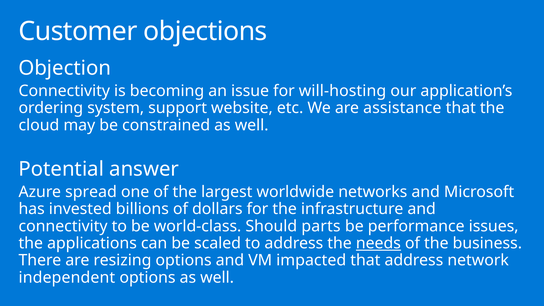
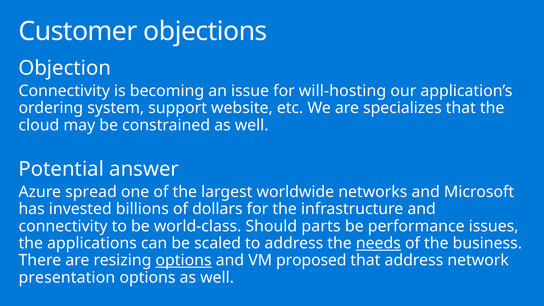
assistance: assistance -> specializes (402, 108)
options underline: none -> present (184, 260)
impacted: impacted -> proposed (311, 260)
independent: independent -> presentation (67, 278)
